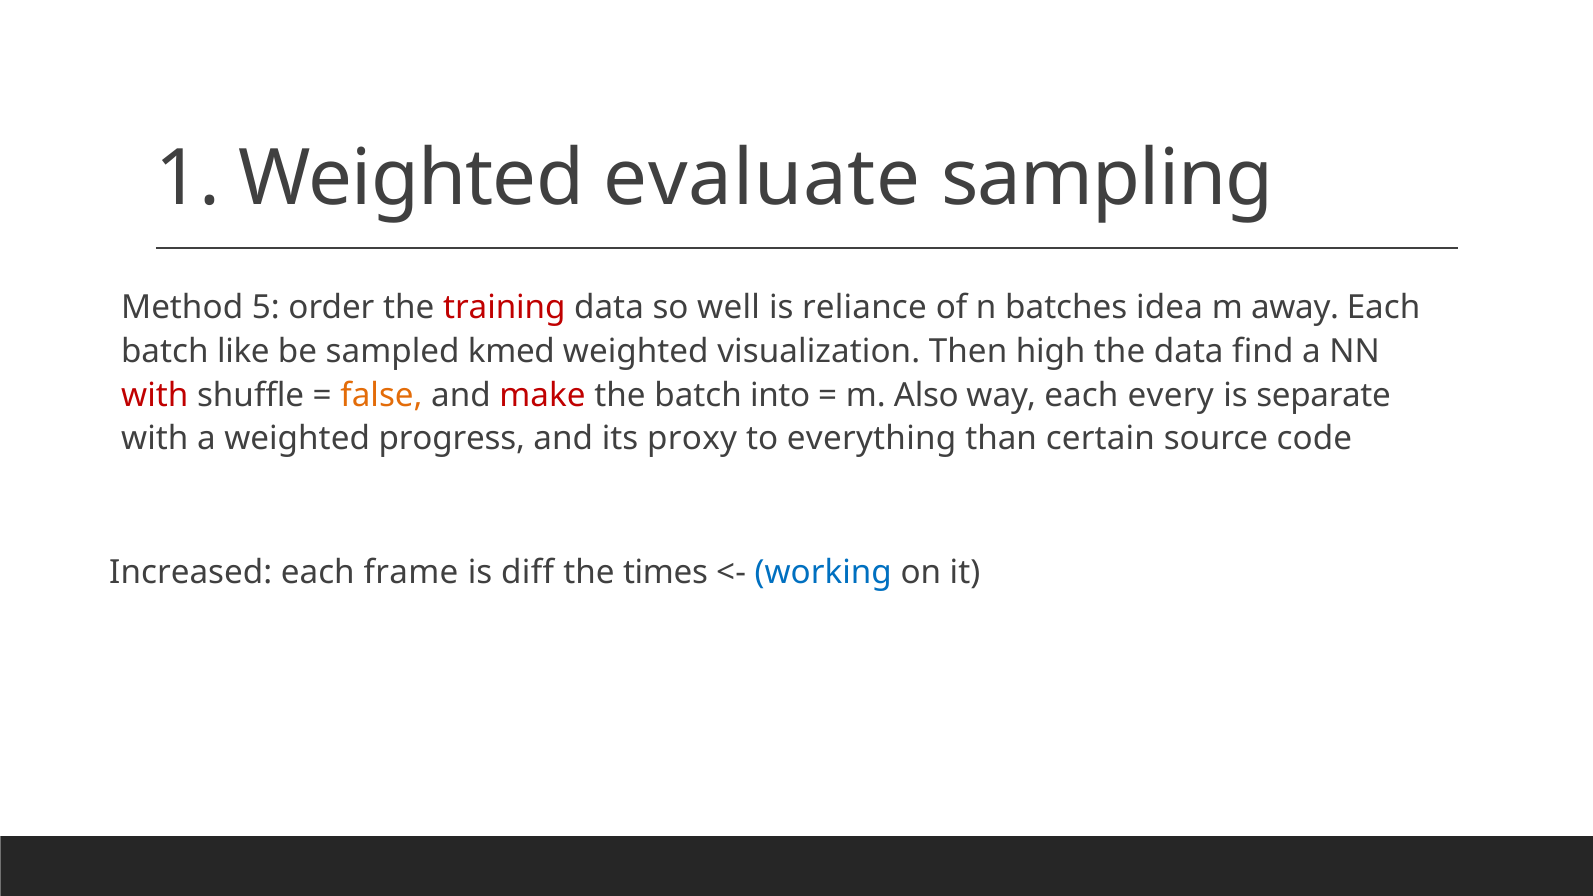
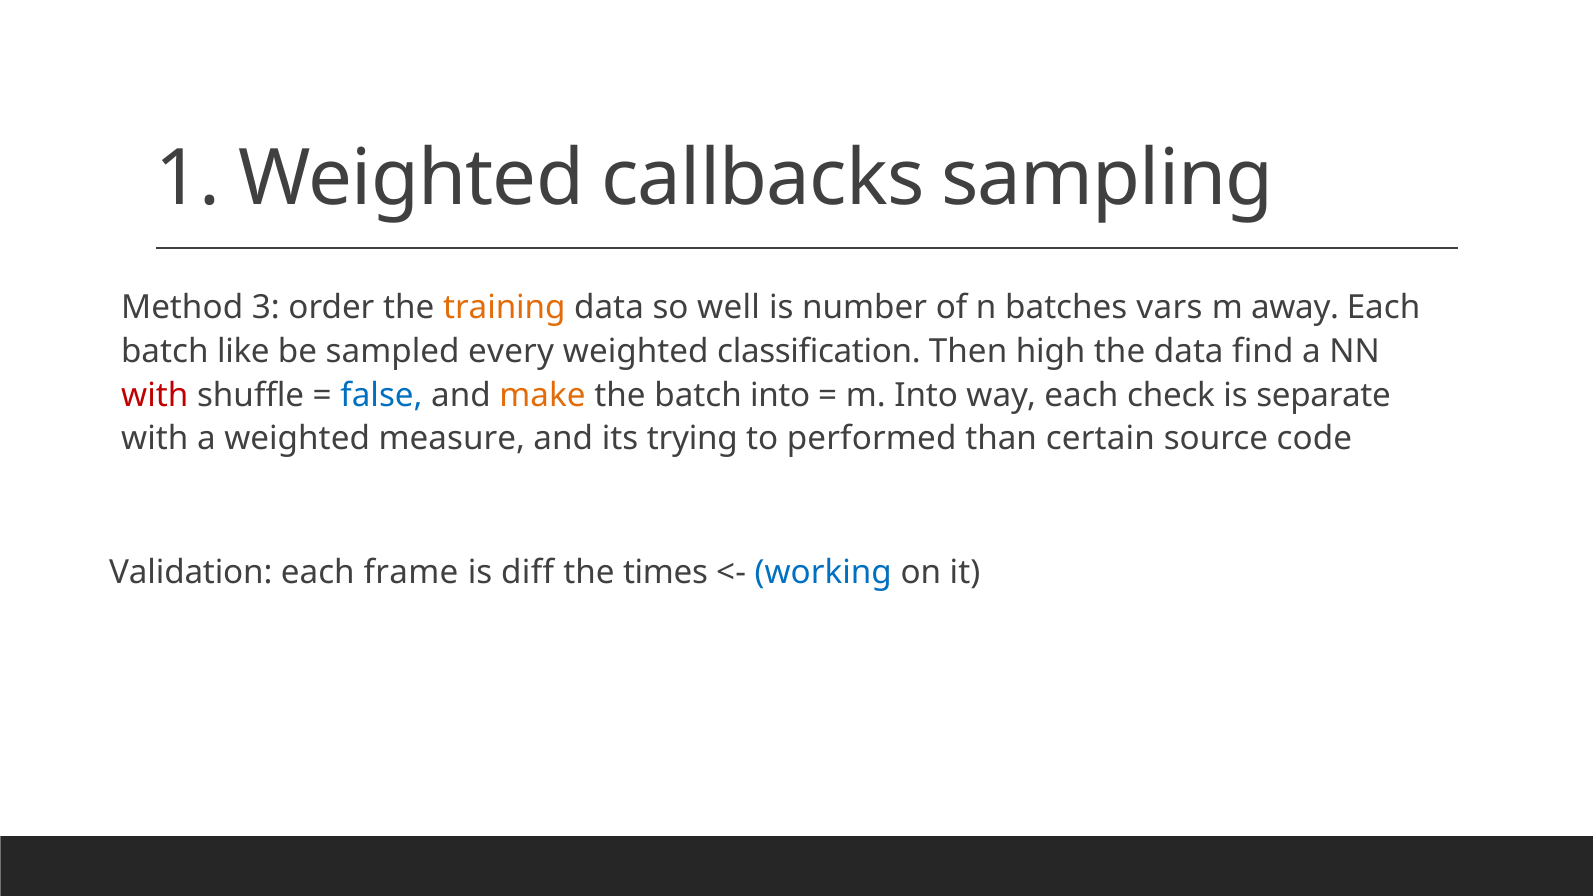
evaluate: evaluate -> callbacks (763, 178)
5: 5 -> 3 (266, 308)
training colour: red -> orange (504, 308)
reliance: reliance -> number (865, 308)
idea: idea -> vars (1169, 308)
kmed: kmed -> every (511, 351)
visualization: visualization -> classification (819, 351)
false colour: orange -> blue (381, 395)
make colour: red -> orange (543, 395)
m Also: Also -> Into (926, 395)
every: every -> check (1171, 395)
progress: progress -> measure (452, 439)
proxy: proxy -> trying (692, 439)
everything: everything -> performed (872, 439)
Increased: Increased -> Validation (191, 573)
